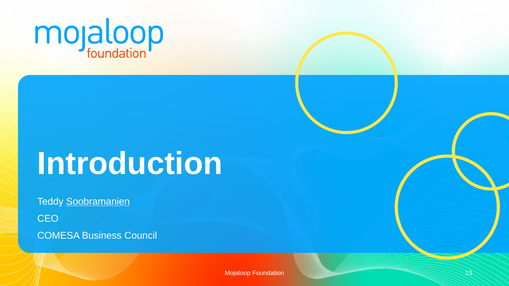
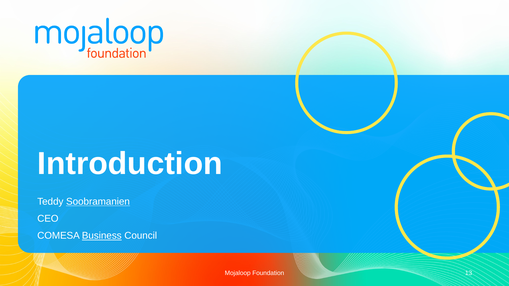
Business underline: none -> present (102, 236)
